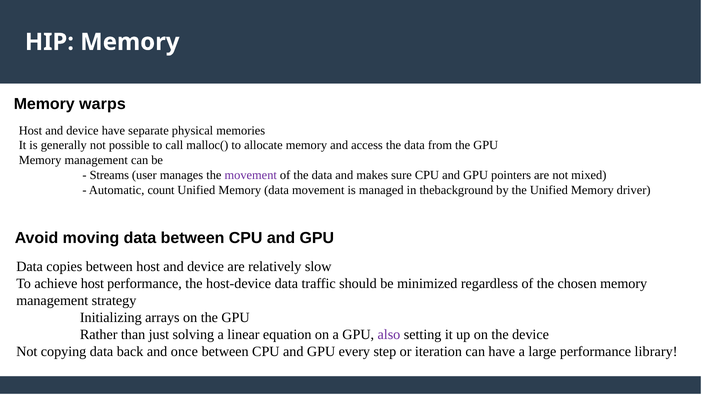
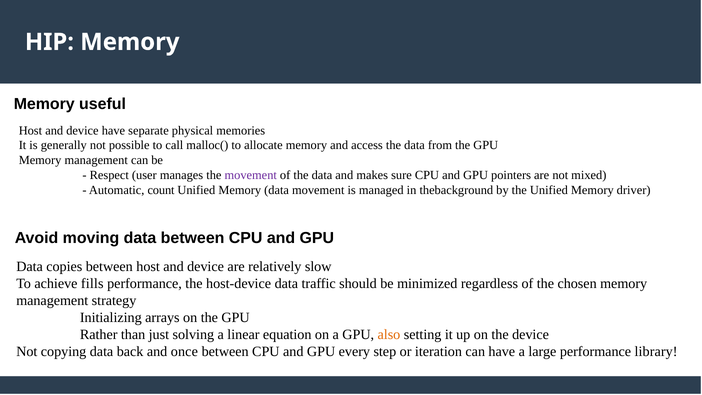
warps: warps -> useful (103, 104)
Streams: Streams -> Respect (109, 175)
achieve host: host -> fills (92, 283)
also colour: purple -> orange (389, 334)
